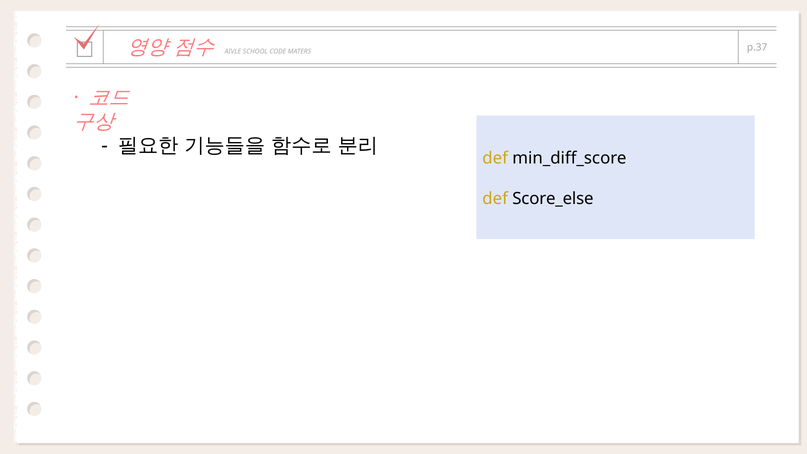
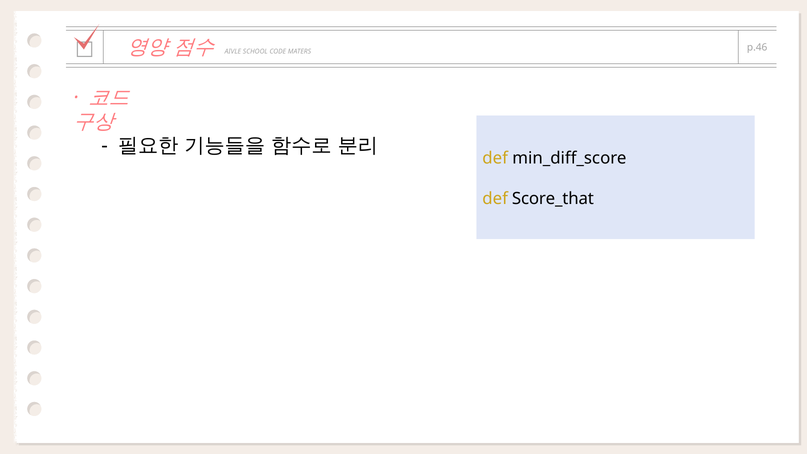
p.37: p.37 -> p.46 (757, 47)
Score_else: Score_else -> Score_that (553, 199)
